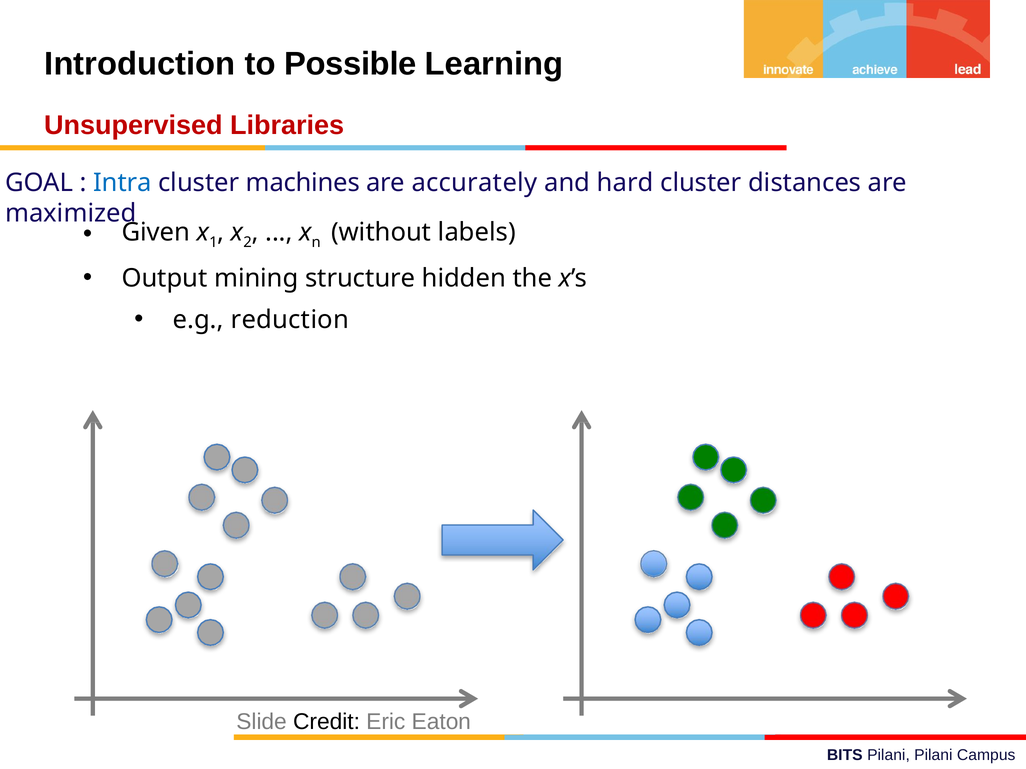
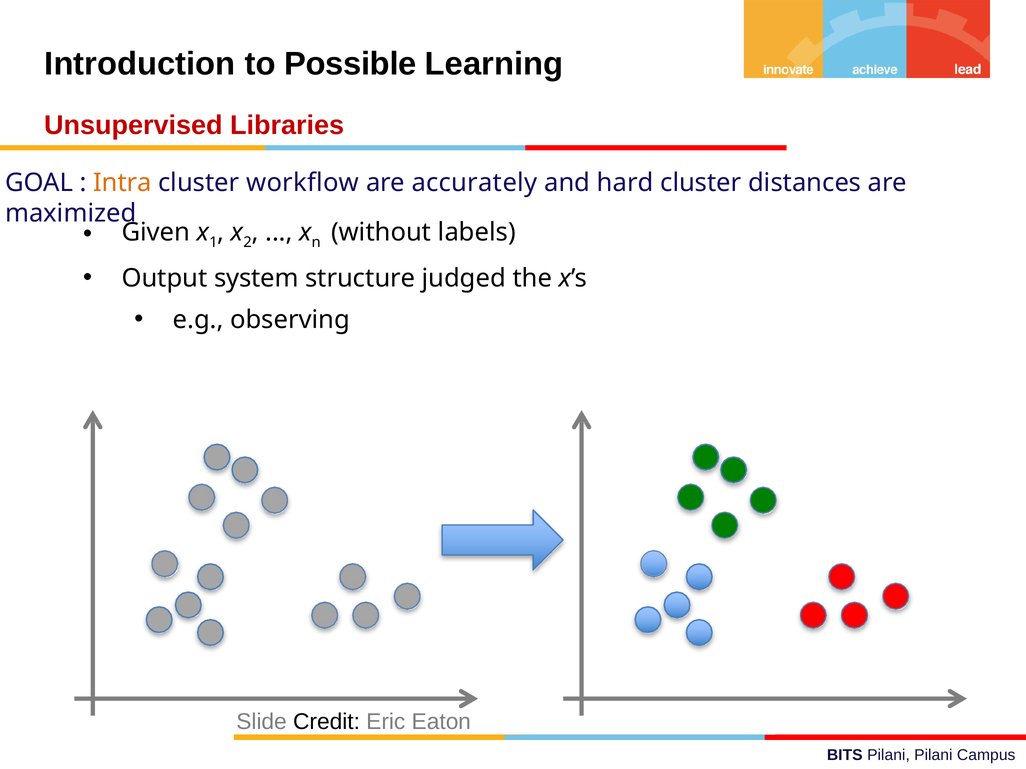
Intra colour: blue -> orange (122, 183)
machines: machines -> workflow (303, 183)
mining: mining -> system (256, 278)
hidden: hidden -> judged (464, 278)
reduction: reduction -> observing (290, 320)
